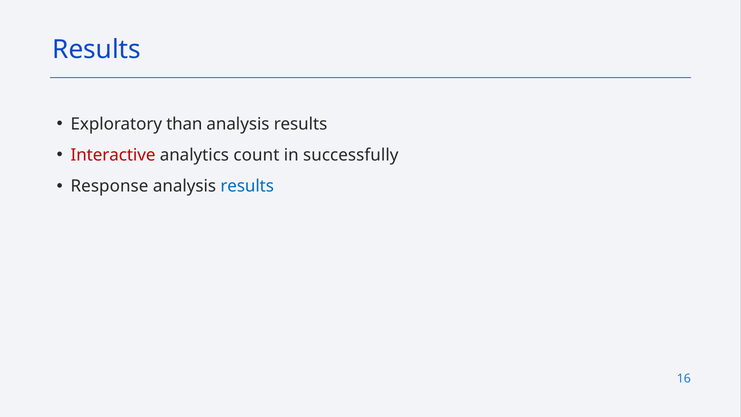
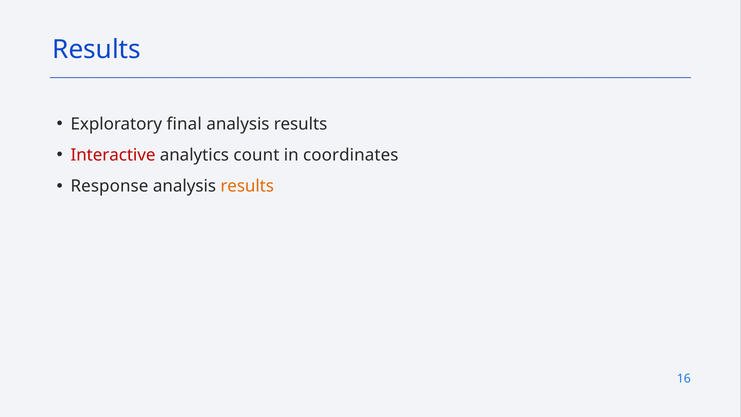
than: than -> final (184, 124)
successfully: successfully -> coordinates (351, 155)
results colour: blue -> orange (247, 186)
